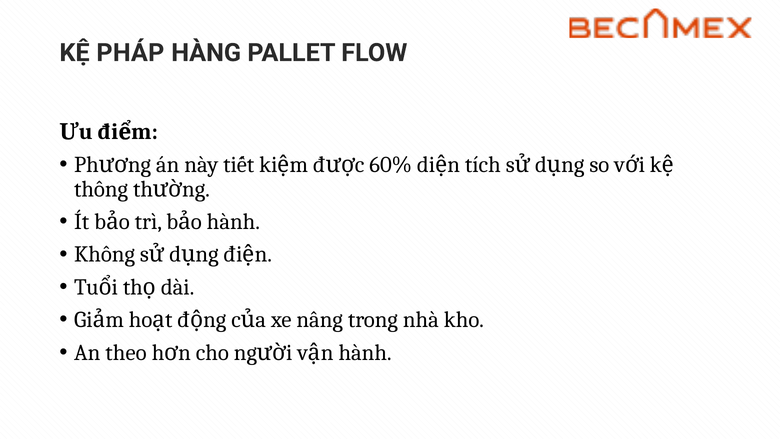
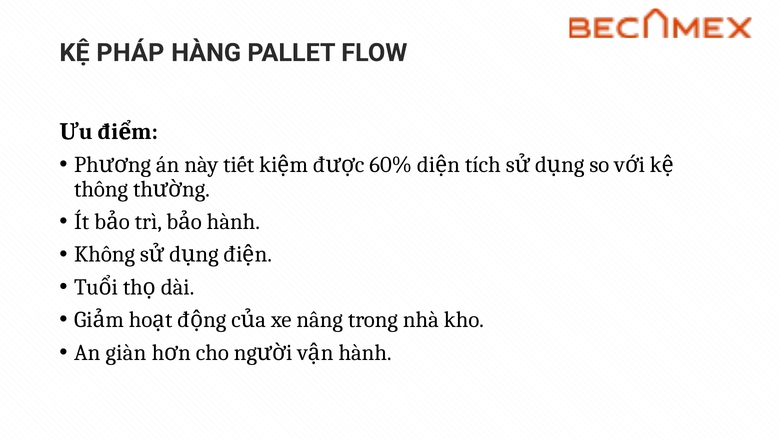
theo: theo -> giàn (126, 352)
